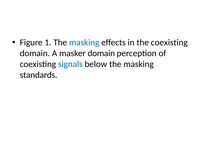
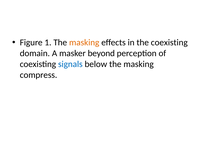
masking colour: blue -> orange (84, 43)
masker domain: domain -> beyond (101, 53)
standards: standards -> compress (38, 75)
